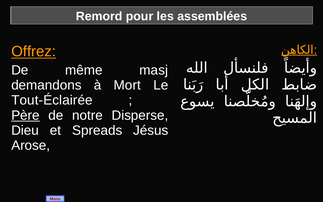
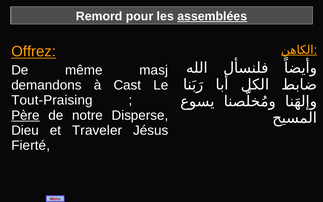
assemblées underline: none -> present (212, 16)
Mort: Mort -> Cast (127, 85)
Tout-Éclairée: Tout-Éclairée -> Tout-Praising (52, 100)
Spreads: Spreads -> Traveler (97, 130)
Arose: Arose -> Fierté (31, 145)
